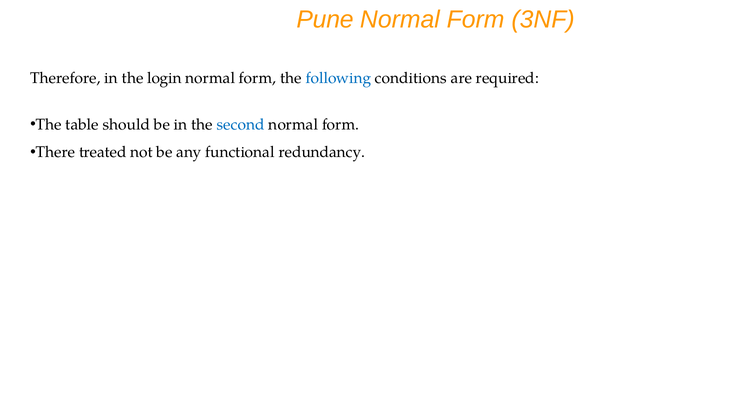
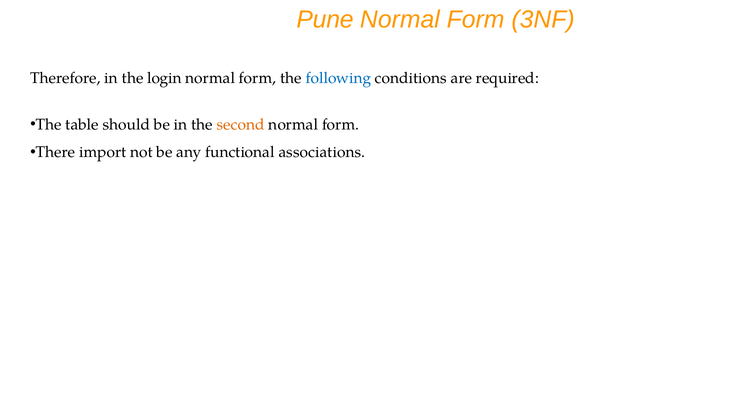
second colour: blue -> orange (241, 124)
treated: treated -> import (103, 152)
redundancy: redundancy -> associations (322, 152)
